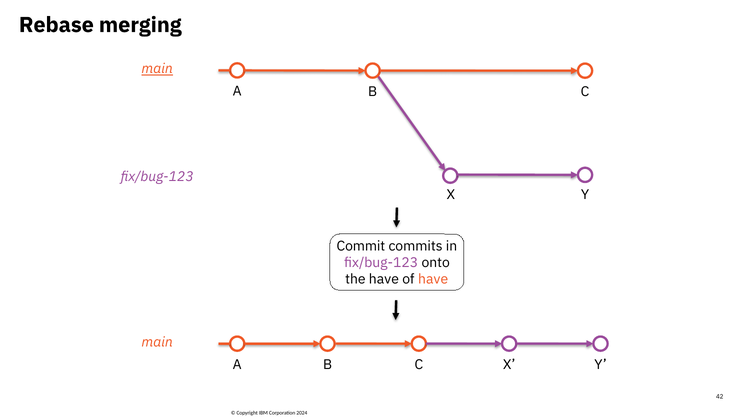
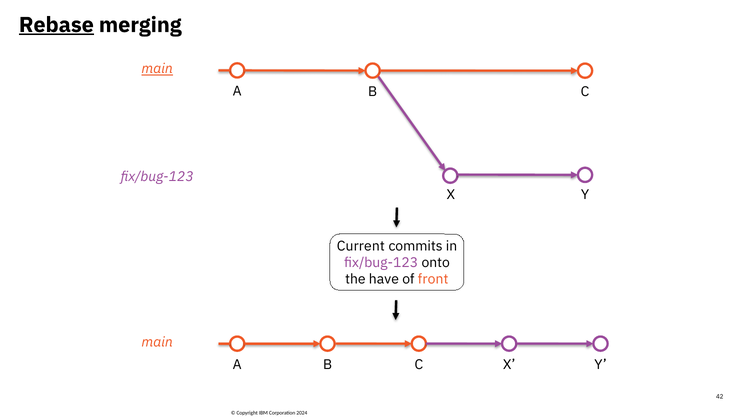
Rebase underline: none -> present (56, 25)
Commit: Commit -> Current (361, 246)
of have: have -> front (433, 280)
